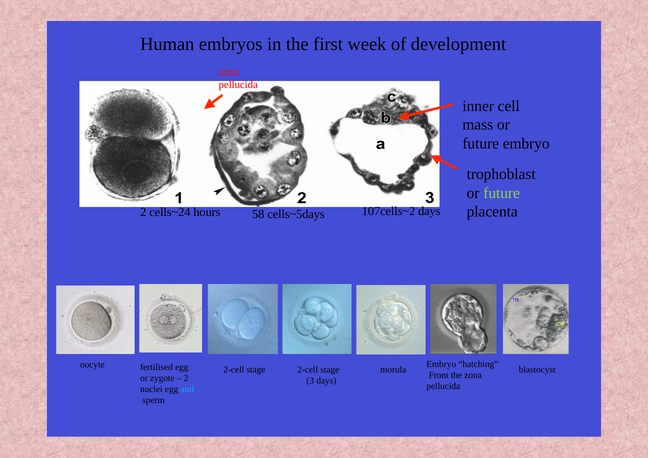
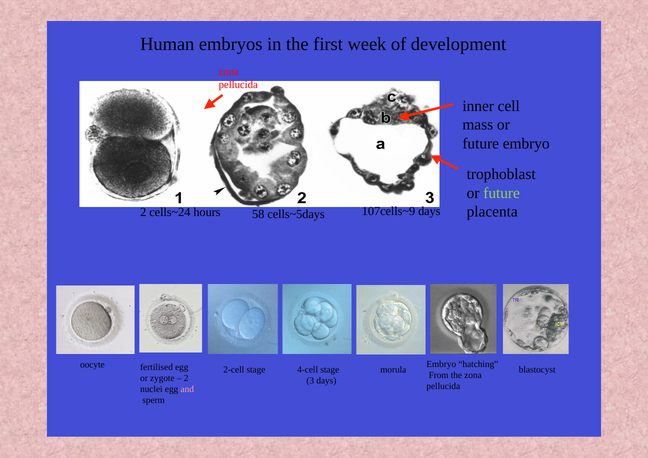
107cells~2: 107cells~2 -> 107cells~9 (388, 211)
stage 2-cell: 2-cell -> 4-cell (308, 369)
and colour: light blue -> pink (187, 389)
